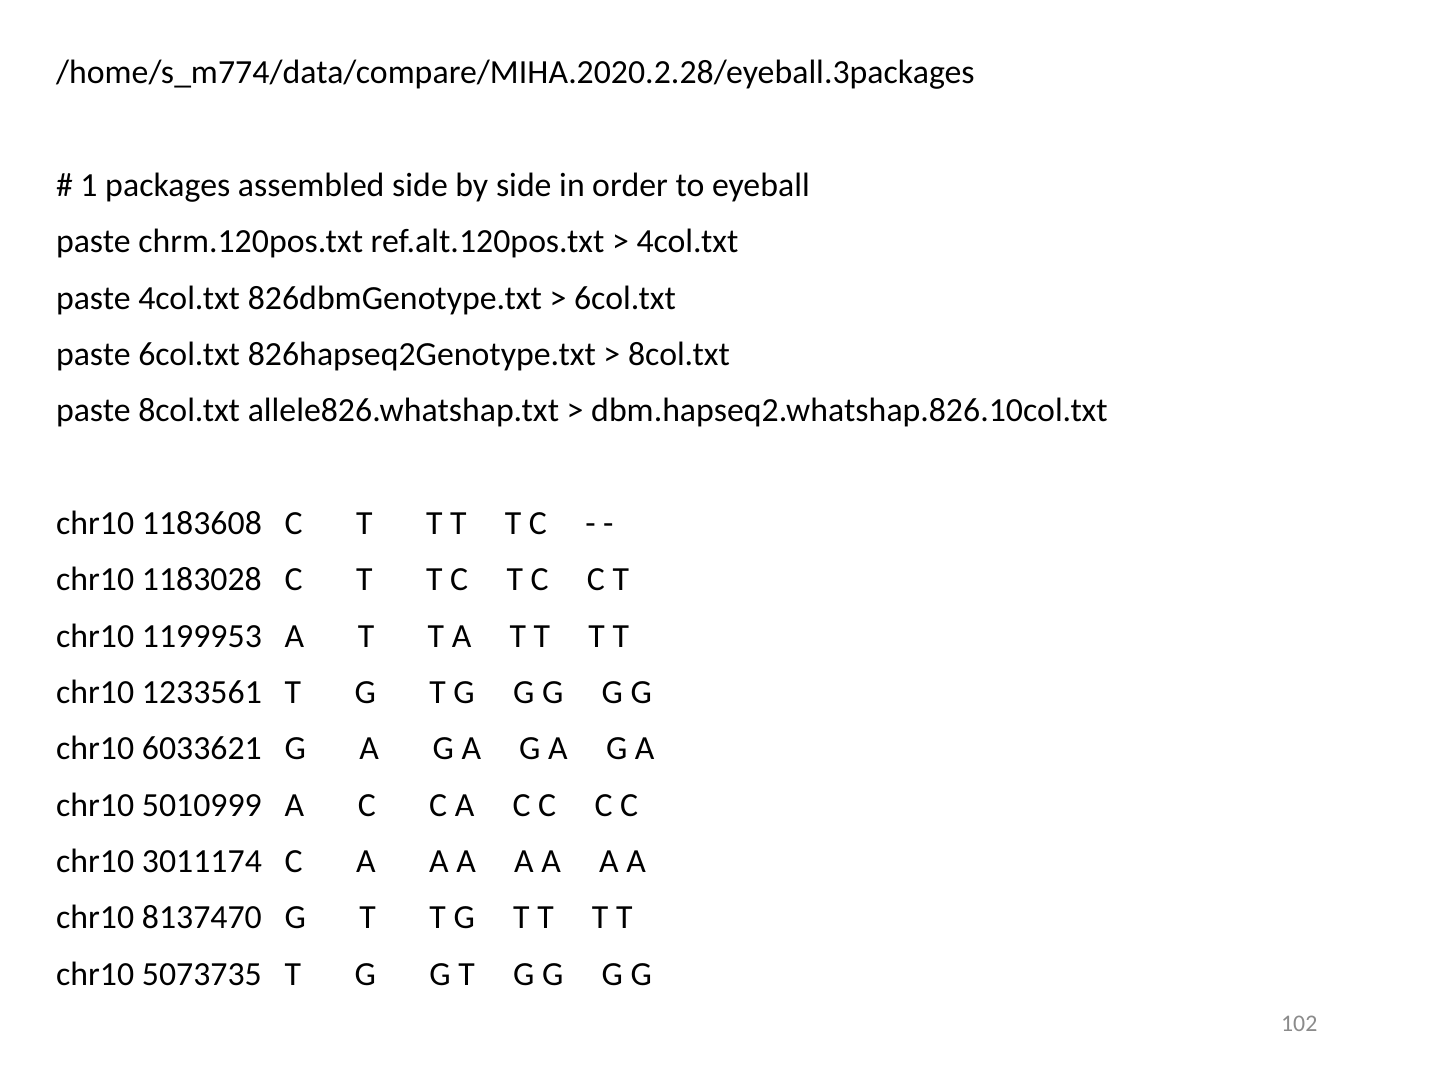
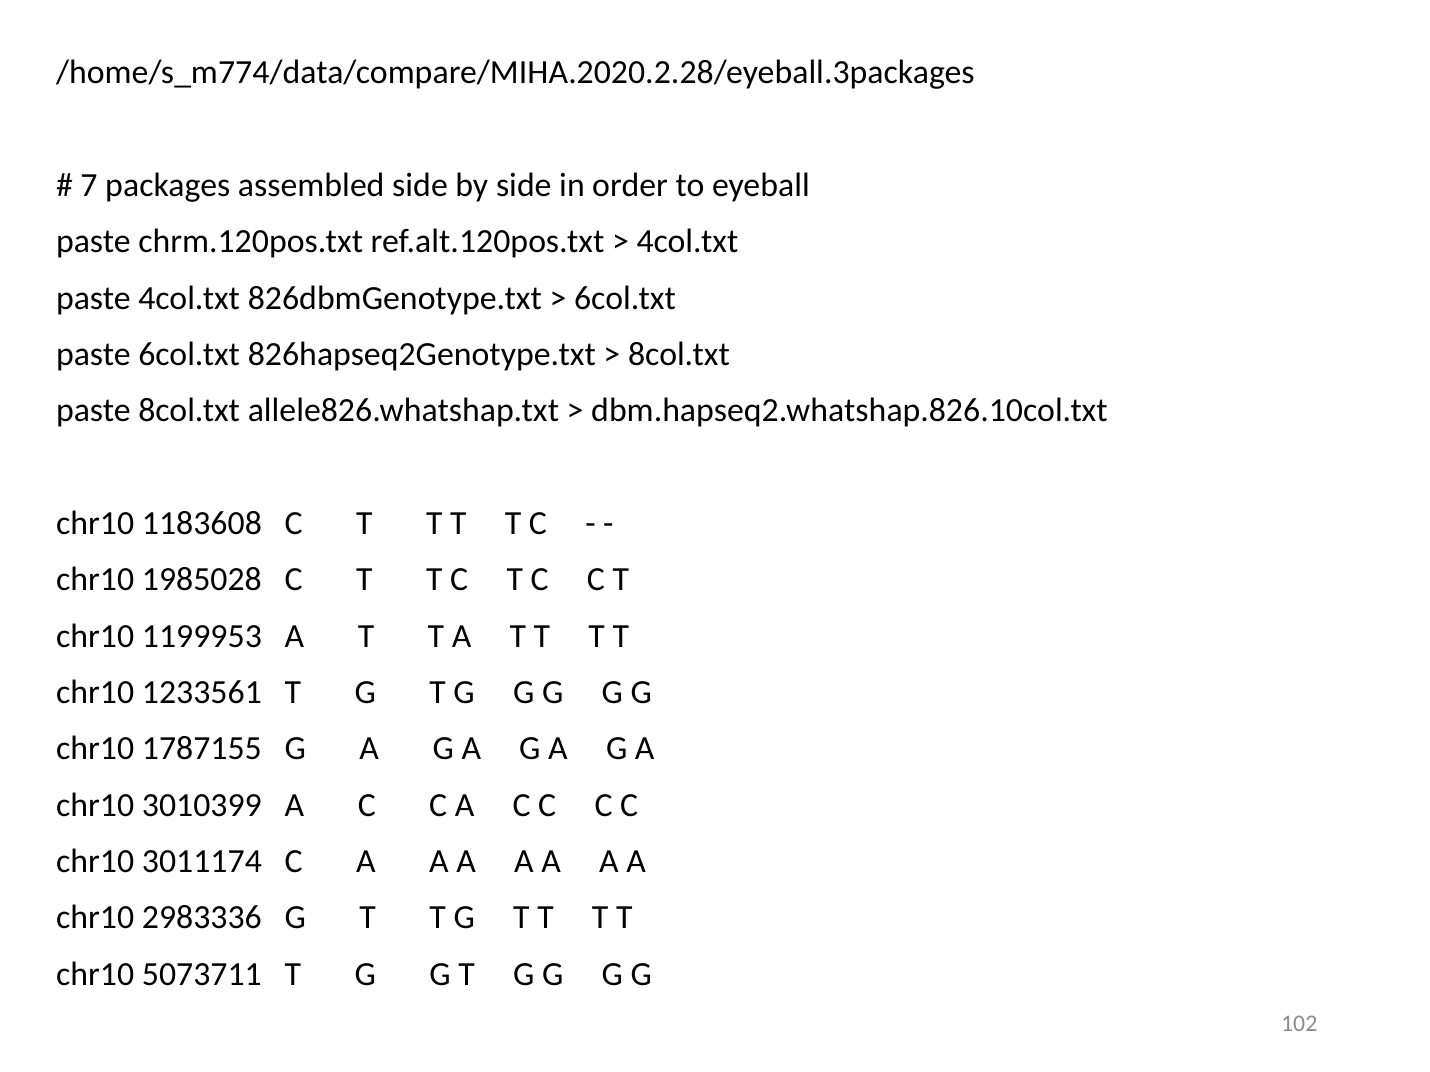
1: 1 -> 7 (89, 186)
1183028: 1183028 -> 1985028 (202, 580)
6033621: 6033621 -> 1787155 (202, 749)
5010999: 5010999 -> 3010399 (202, 805)
8137470: 8137470 -> 2983336 (202, 918)
5073735: 5073735 -> 5073711 (202, 975)
